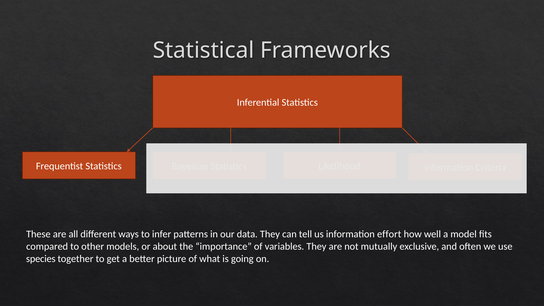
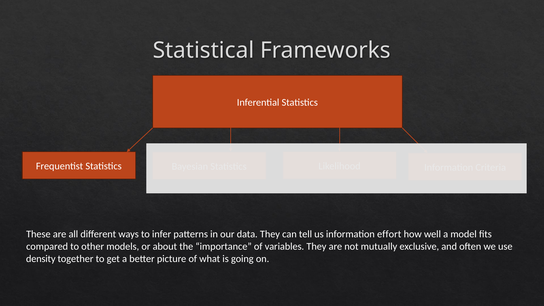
species: species -> density (41, 259)
